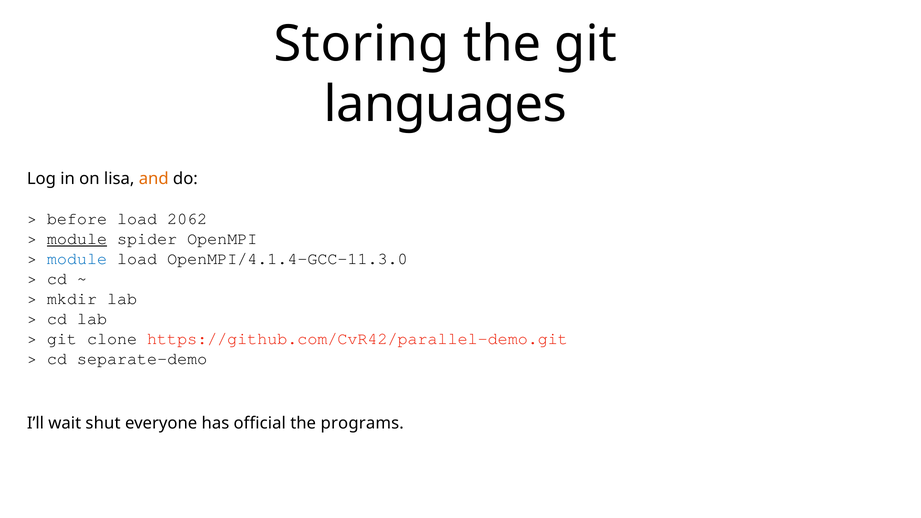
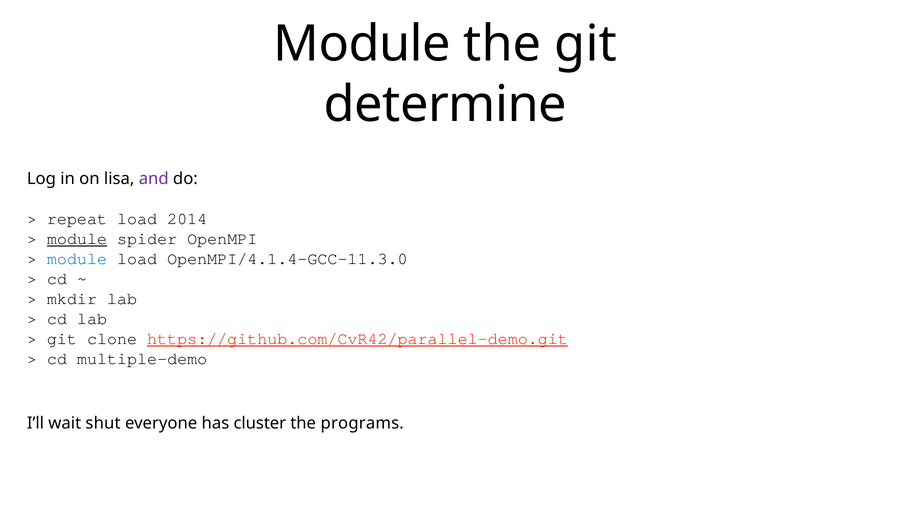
Storing: Storing -> Module (362, 44)
languages: languages -> determine (445, 105)
and colour: orange -> purple (154, 179)
before: before -> repeat (77, 219)
2062: 2062 -> 2014 (187, 219)
https://github.com/CvR42/parallel-demo.git underline: none -> present (357, 339)
separate-demo: separate-demo -> multiple-demo (142, 359)
official: official -> cluster (260, 423)
